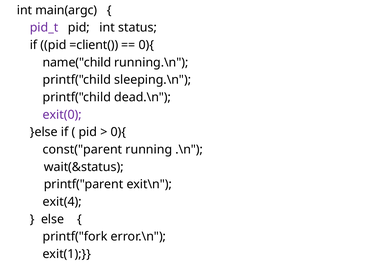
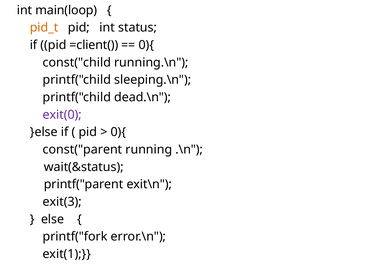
main(argc: main(argc -> main(loop (66, 10)
pid_t colour: purple -> orange (44, 28)
name("child: name("child -> const("child (77, 62)
exit(4: exit(4 -> exit(3 (62, 202)
